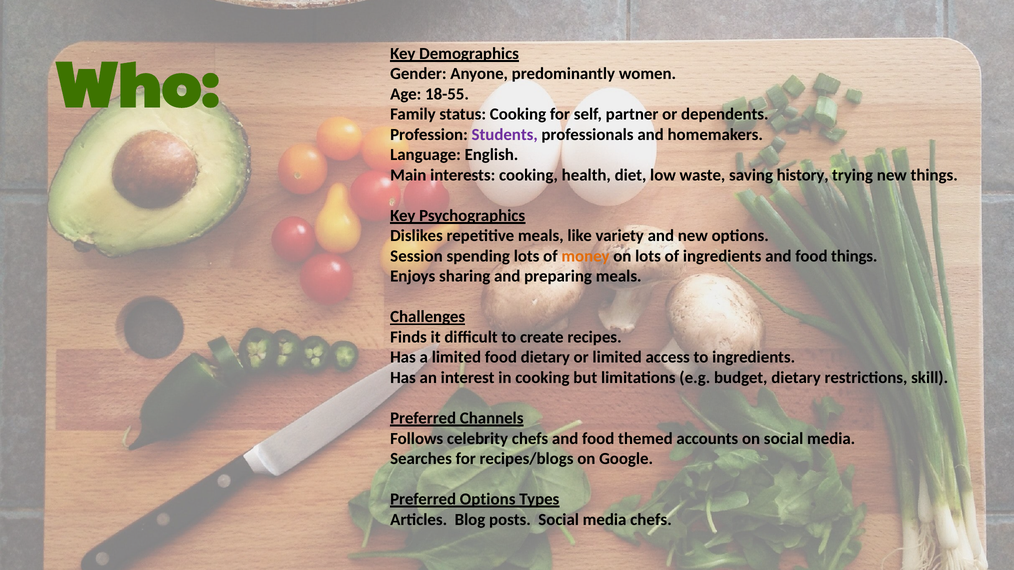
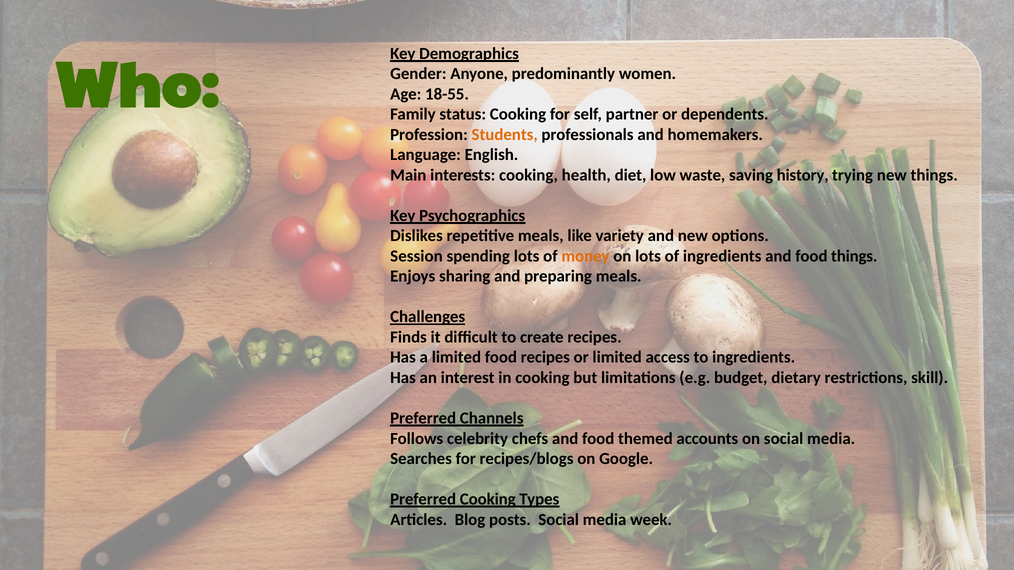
Students colour: purple -> orange (505, 135)
food dietary: dietary -> recipes (545, 358)
Preferred Options: Options -> Cooking (488, 500)
media chefs: chefs -> week (651, 520)
